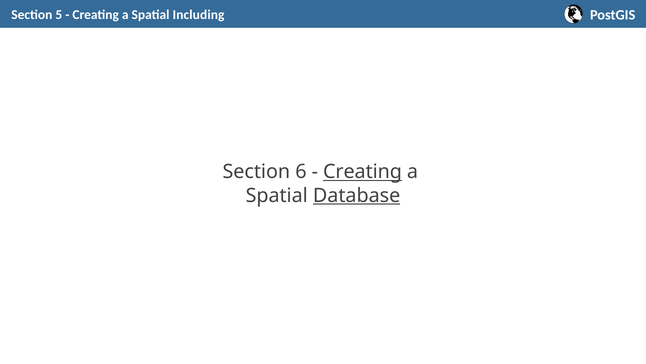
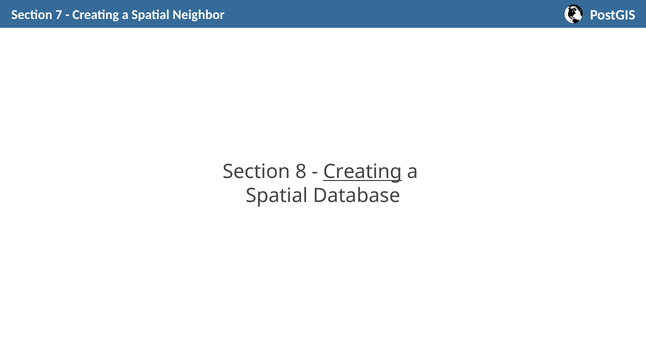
5: 5 -> 7 (59, 15)
Including: Including -> Neighbor (199, 15)
6: 6 -> 8 (301, 172)
Database underline: present -> none (357, 195)
